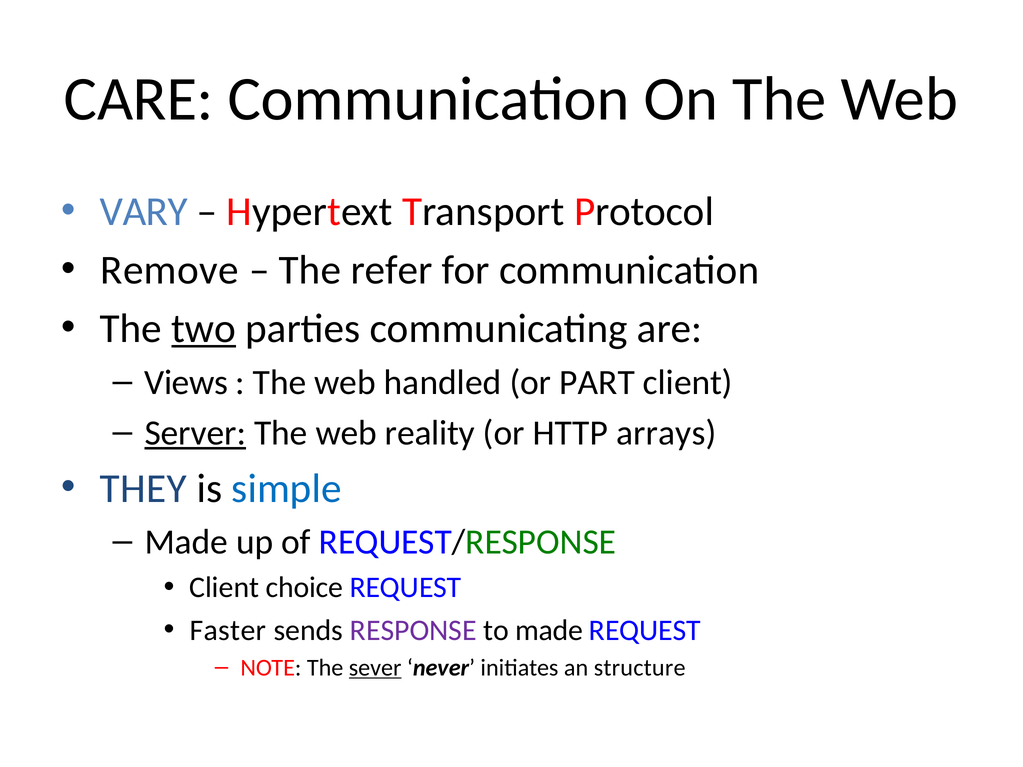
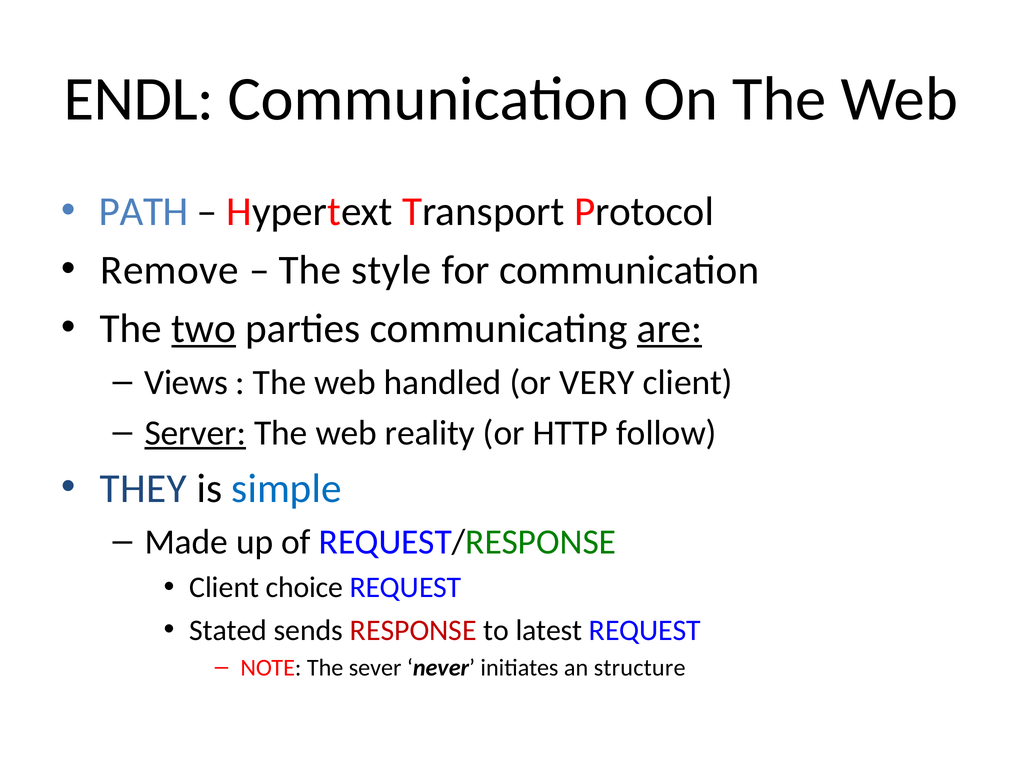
CARE: CARE -> ENDL (139, 99)
VARY: VARY -> PATH (144, 212)
refer: refer -> style (391, 270)
are underline: none -> present (670, 329)
PART: PART -> VERY (597, 382)
arrays: arrays -> follow (666, 433)
Faster: Faster -> Stated (228, 630)
RESPONSE colour: purple -> red (413, 630)
to made: made -> latest (549, 630)
sever underline: present -> none (375, 668)
